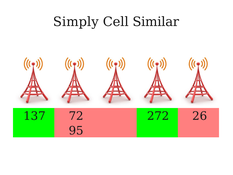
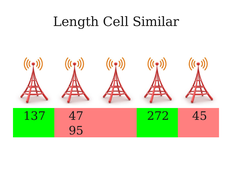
Simply: Simply -> Length (76, 22)
72: 72 -> 47 (76, 116)
26: 26 -> 45 (200, 116)
